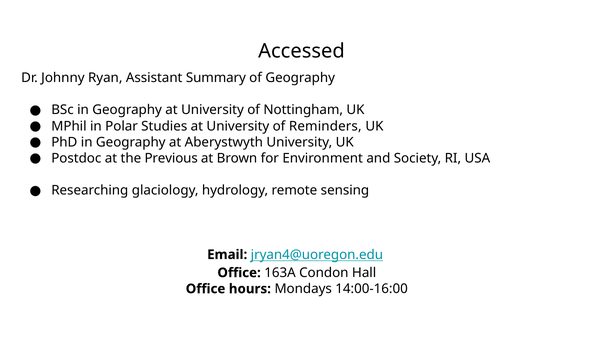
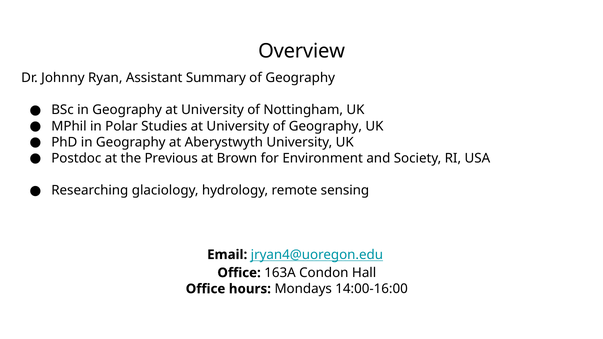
Accessed: Accessed -> Overview (302, 51)
University of Reminders: Reminders -> Geography (325, 126)
